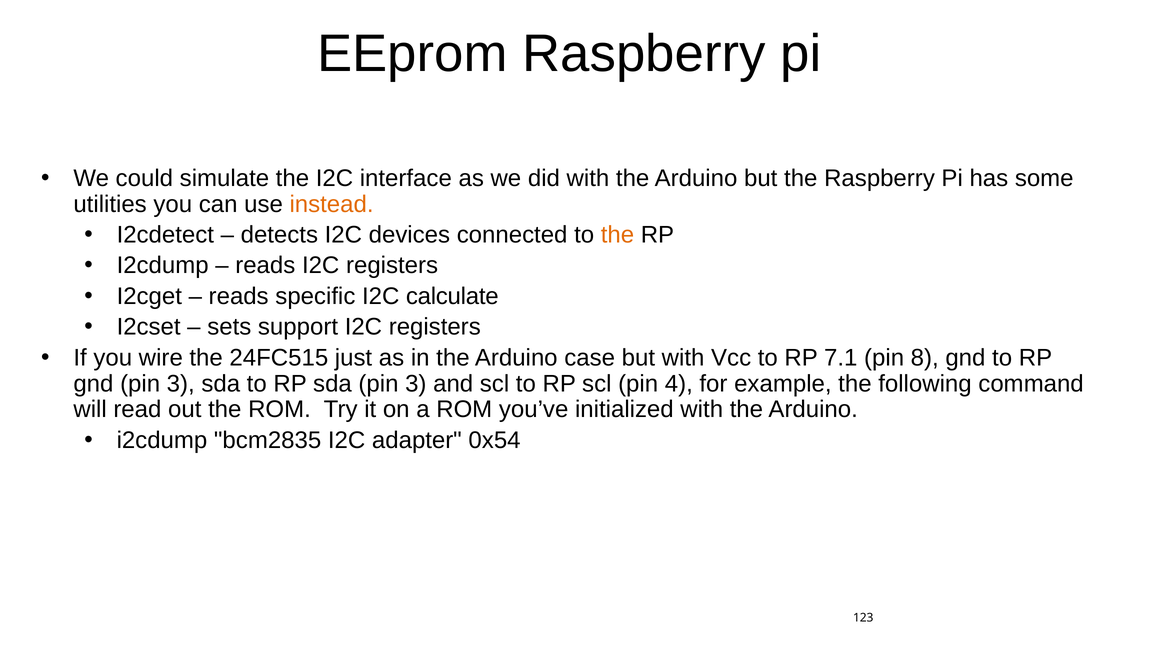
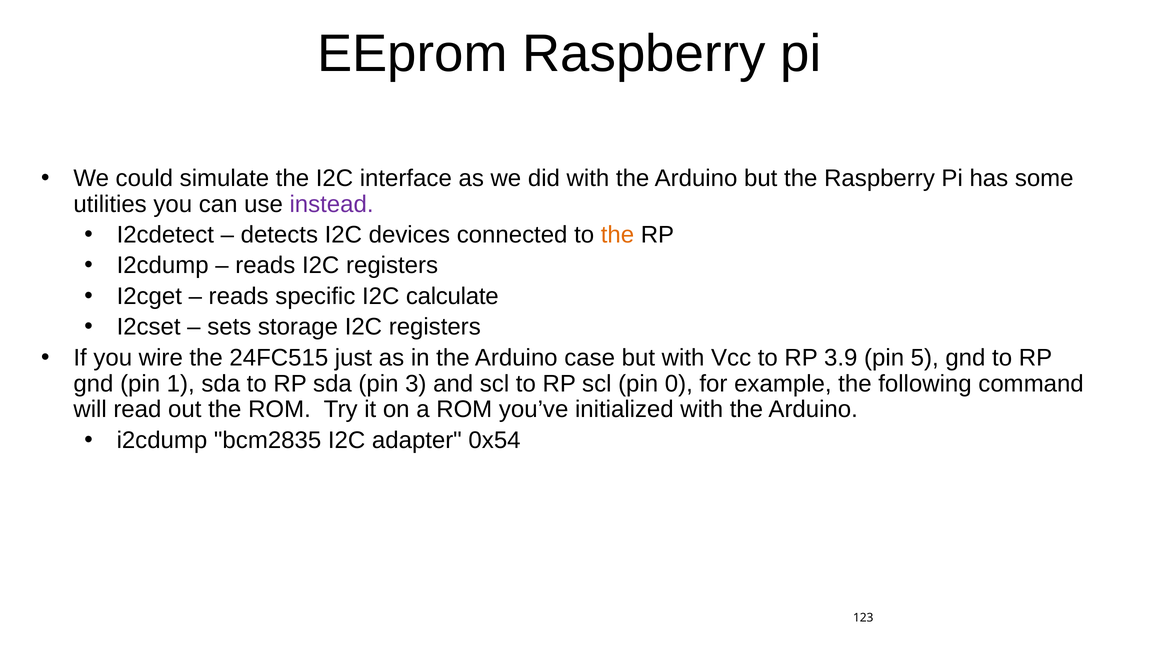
instead colour: orange -> purple (332, 204)
support: support -> storage (298, 327)
7.1: 7.1 -> 3.9 (841, 357)
8: 8 -> 5 (925, 357)
gnd pin 3: 3 -> 1 (181, 383)
4: 4 -> 0 (679, 383)
